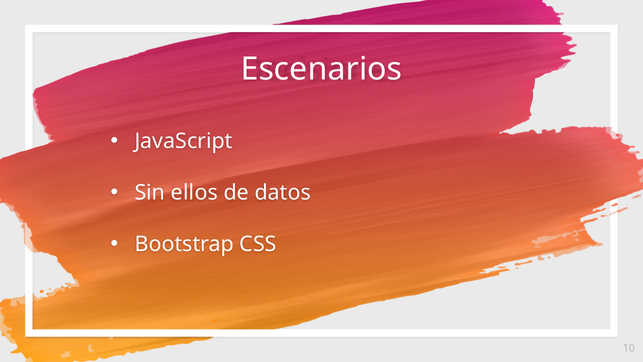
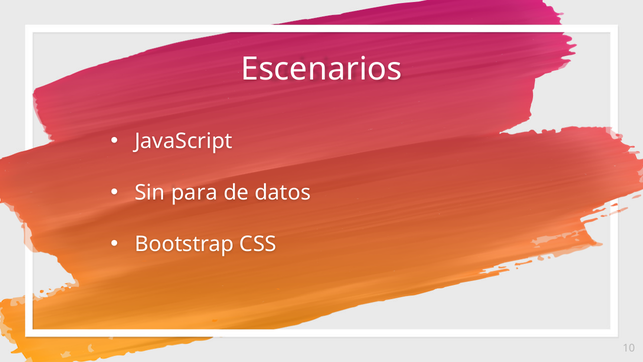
ellos: ellos -> para (194, 193)
